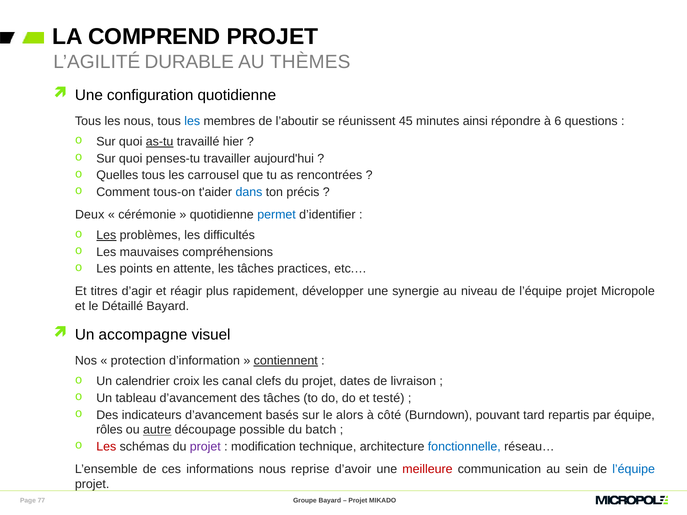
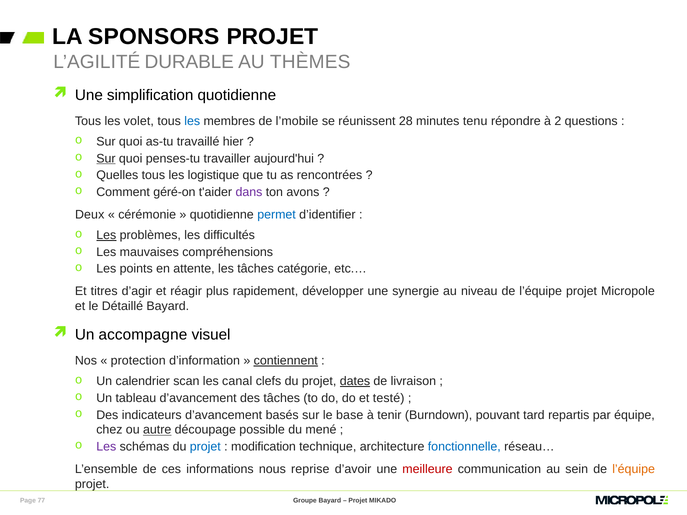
COMPREND: COMPREND -> SPONSORS (154, 37)
configuration: configuration -> simplification (150, 95)
les nous: nous -> volet (139, 121)
l’aboutir: l’aboutir -> l’mobile (297, 121)
45: 45 -> 28 (406, 121)
ainsi: ainsi -> tenu (475, 121)
6: 6 -> 2 (558, 121)
as-tu underline: present -> none (160, 142)
Sur underline: none -> present (106, 158)
carrousel: carrousel -> logistique (213, 175)
tous-on: tous-on -> géré-on (174, 192)
dans colour: blue -> purple (249, 192)
précis: précis -> avons (303, 192)
practices: practices -> catégorie (304, 269)
croix: croix -> scan (186, 381)
dates underline: none -> present (355, 381)
alors: alors -> base (350, 415)
côté: côté -> tenir (389, 415)
rôles: rôles -> chez (109, 430)
batch: batch -> mené (321, 430)
Les colour: red -> purple (106, 447)
projet colour: purple -> blue (205, 447)
l’équipe colour: blue -> orange (634, 469)
